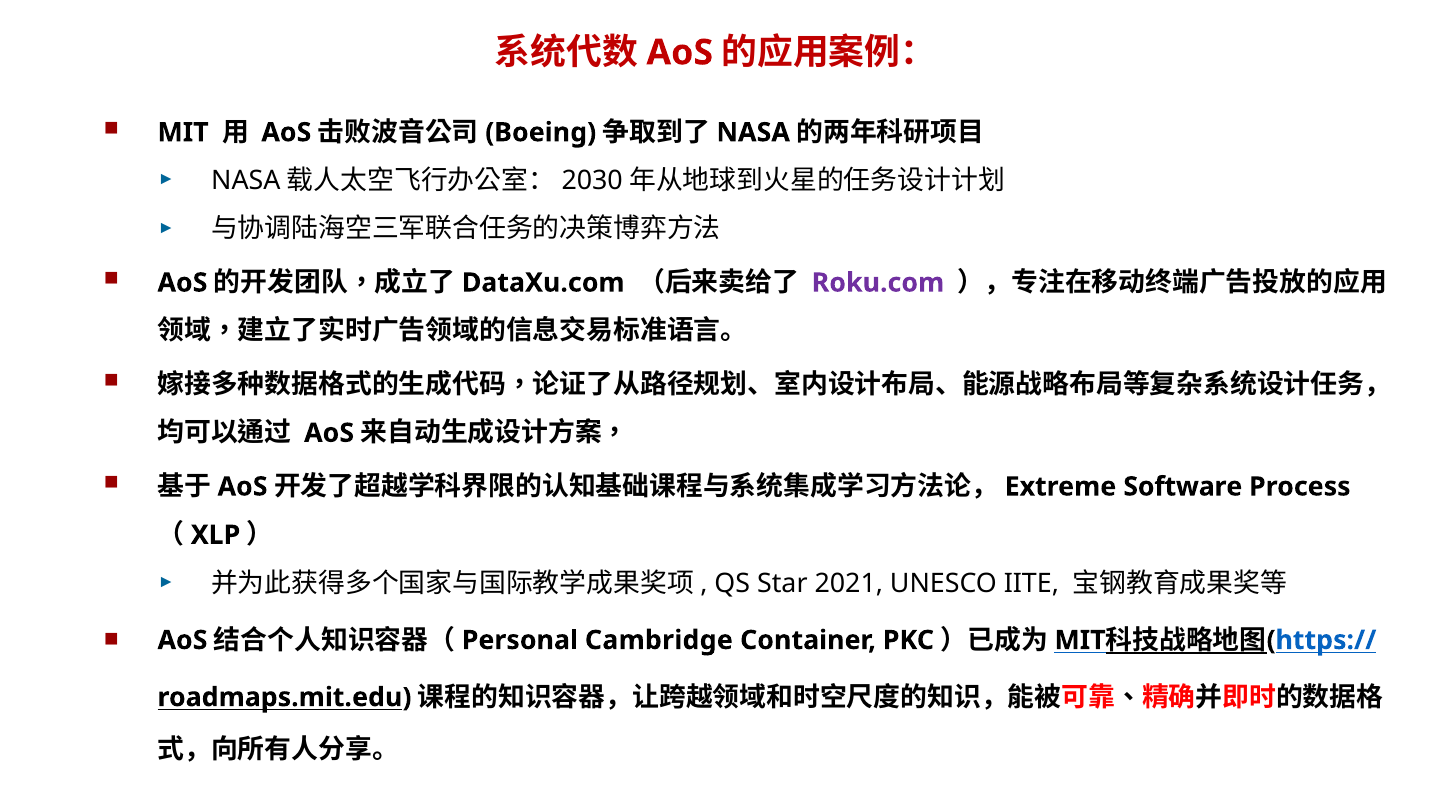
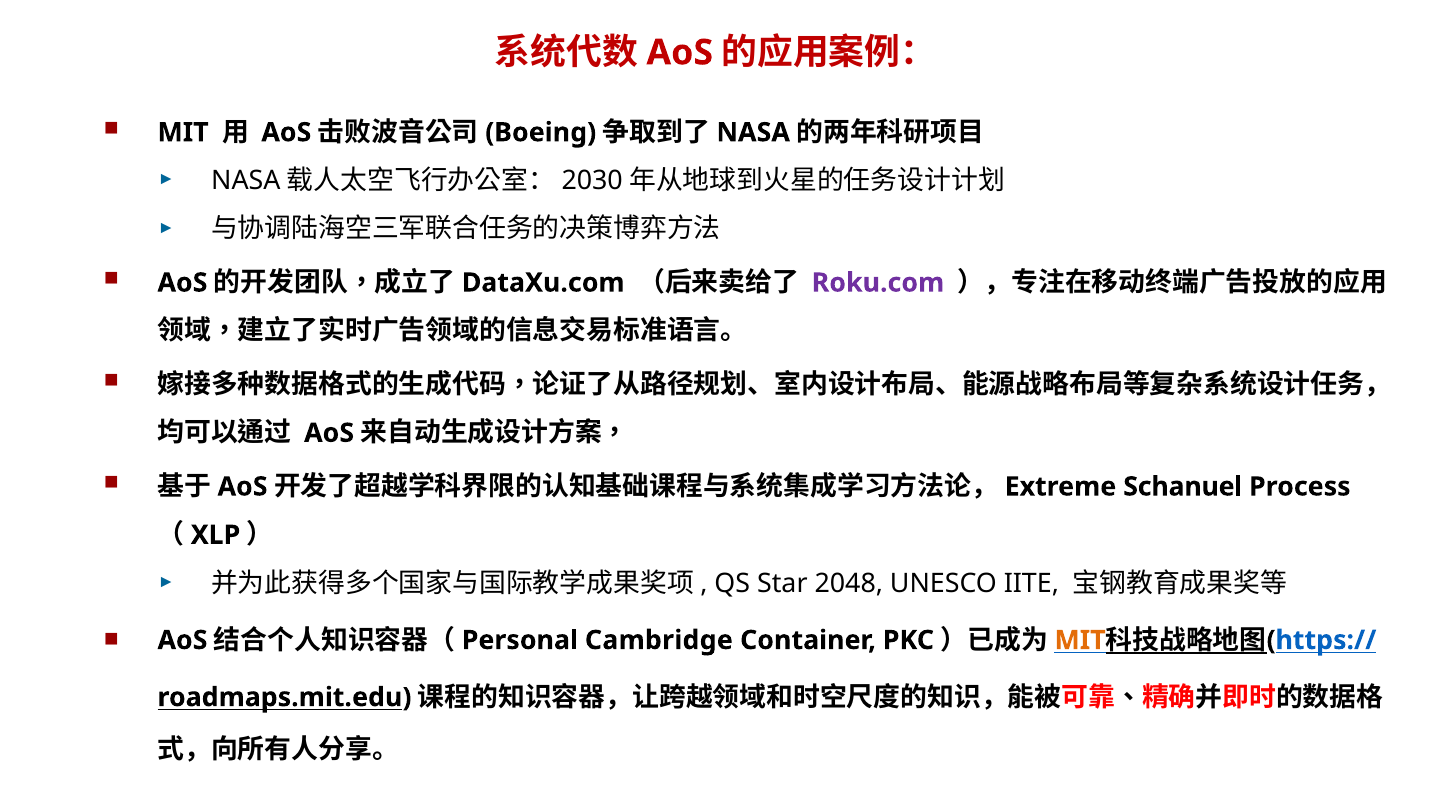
Software: Software -> Schanuel (1183, 486)
2021: 2021 -> 2048 (849, 583)
MIT colour: black -> orange (1080, 640)
